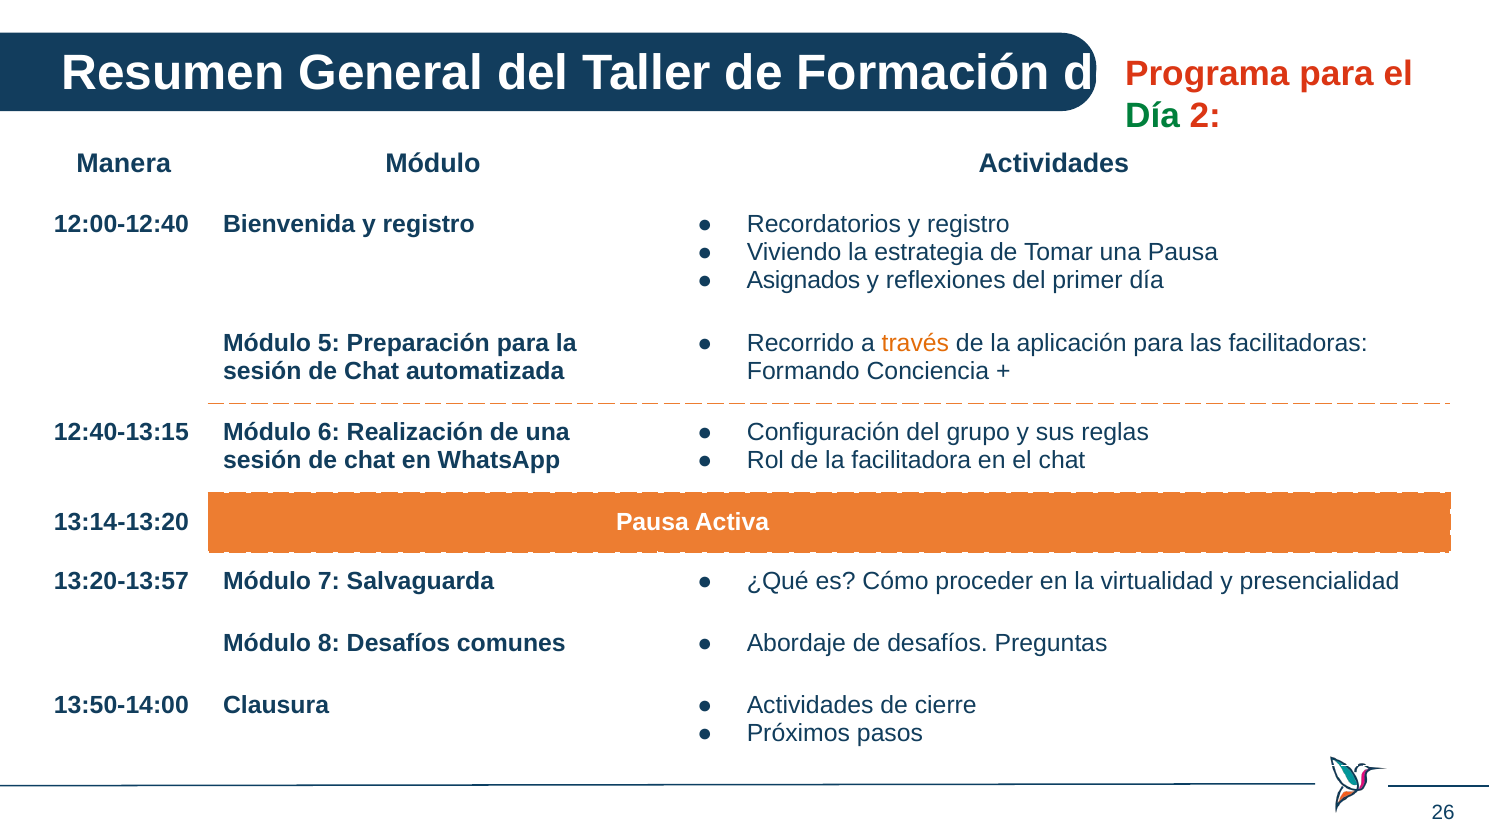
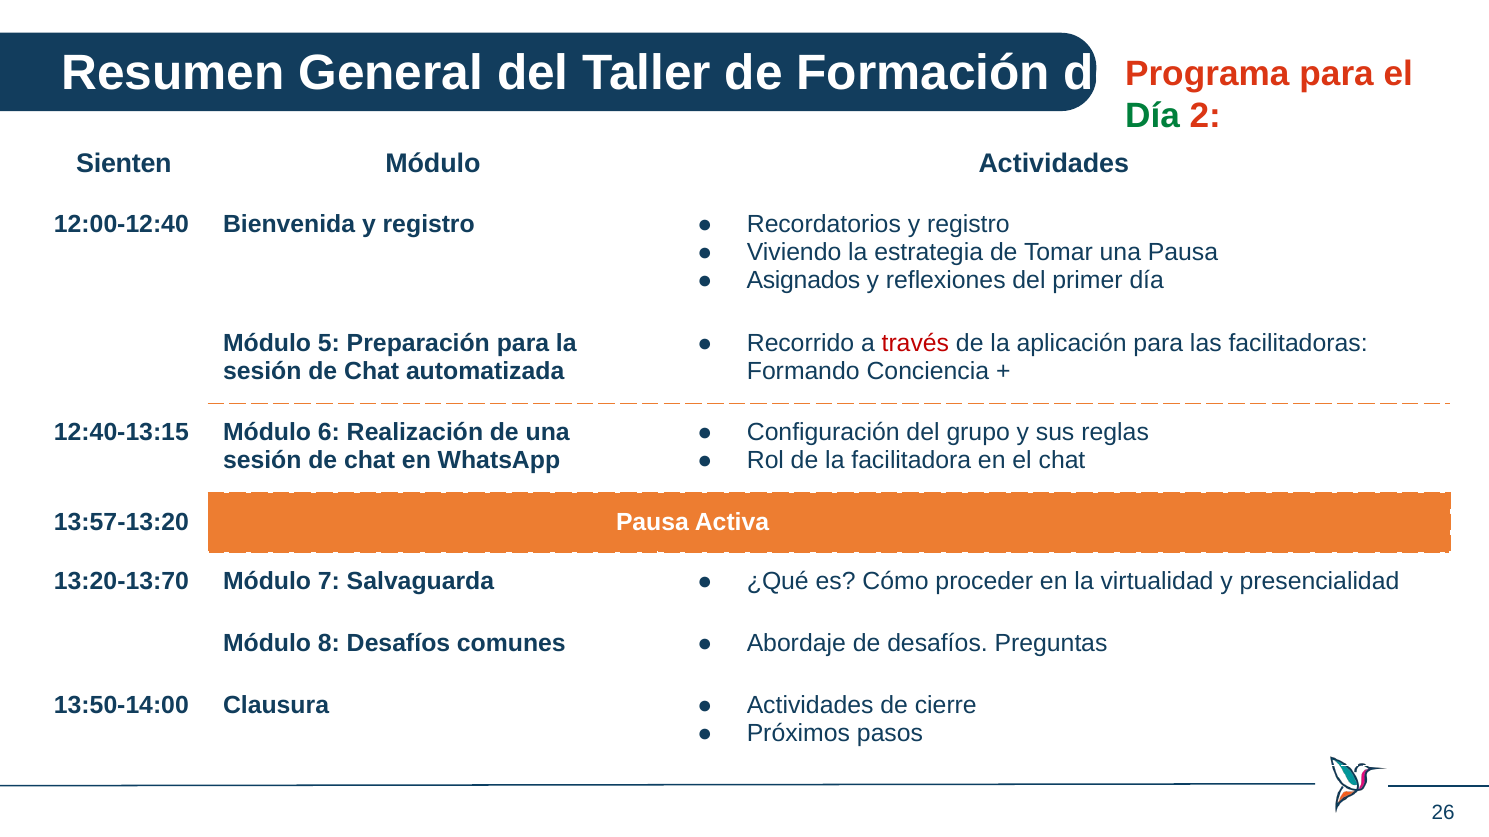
Manera: Manera -> Sienten (124, 164)
través colour: orange -> red (915, 344)
13:14-13:20: 13:14-13:20 -> 13:57-13:20 (121, 522)
13:20-13:57: 13:20-13:57 -> 13:20-13:70 (121, 582)
